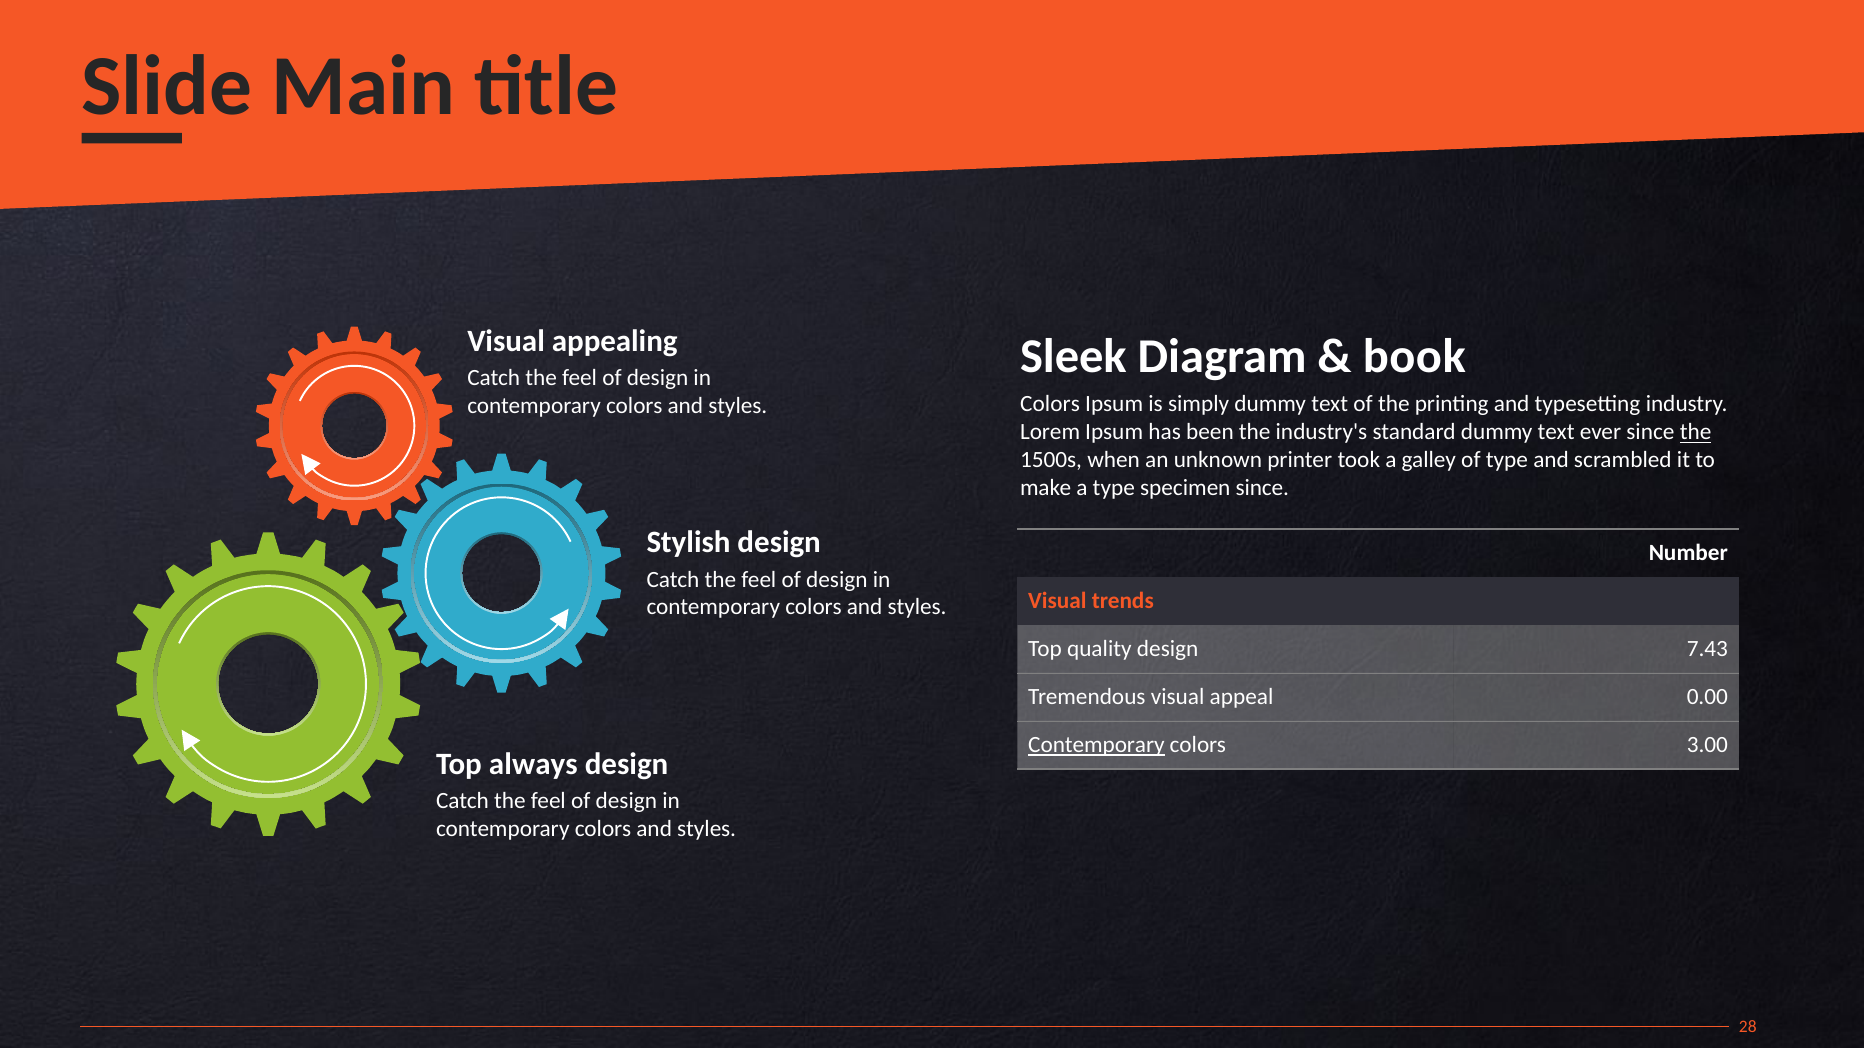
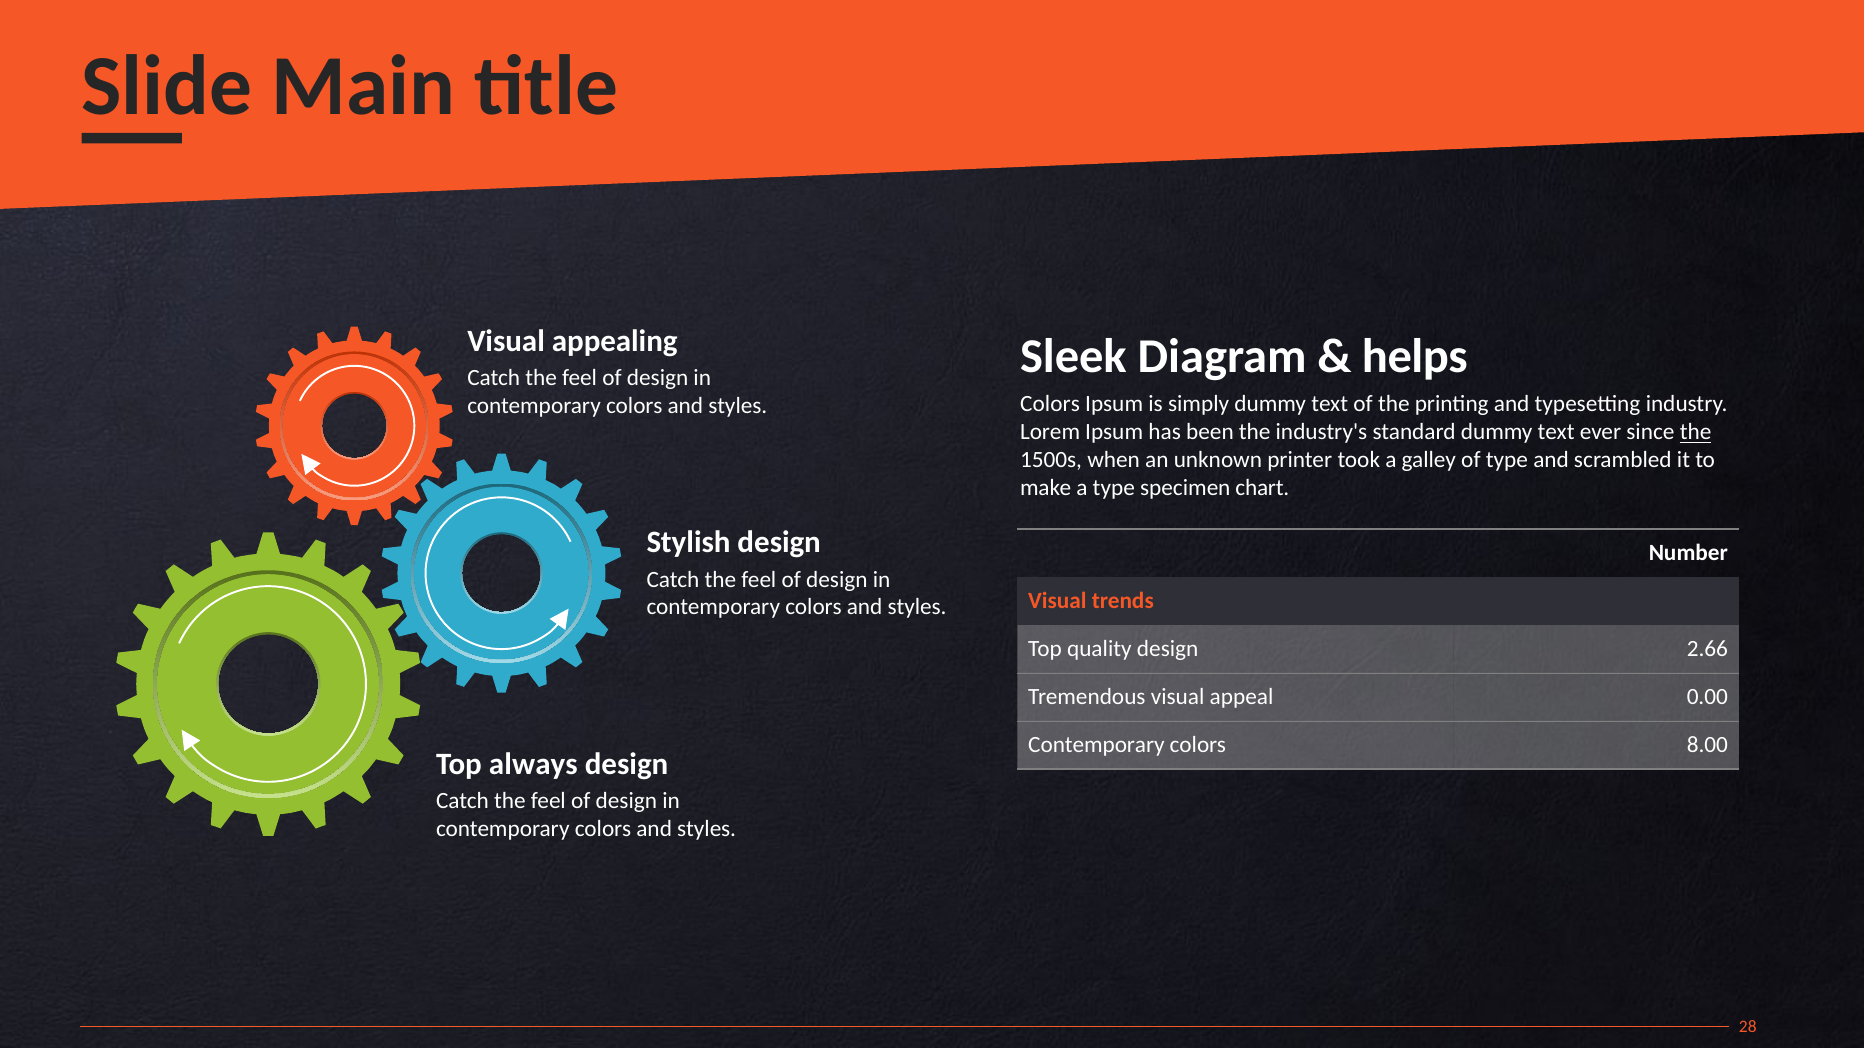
book: book -> helps (1415, 356)
specimen since: since -> chart (1262, 488)
7.43: 7.43 -> 2.66 (1707, 650)
Contemporary underline: present -> none (1096, 746)
3.00: 3.00 -> 8.00 (1707, 746)
